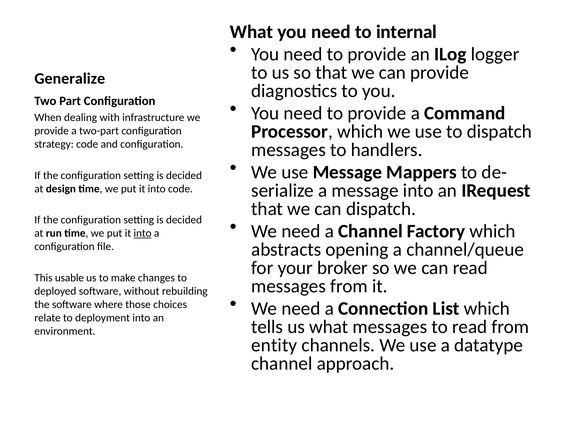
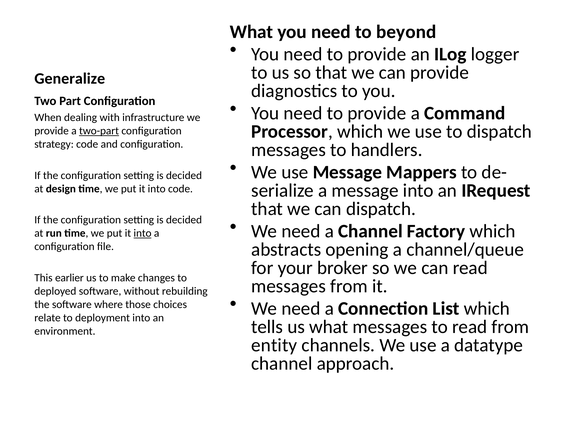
internal: internal -> beyond (406, 32)
two-part underline: none -> present (99, 131)
usable: usable -> earlier (69, 278)
